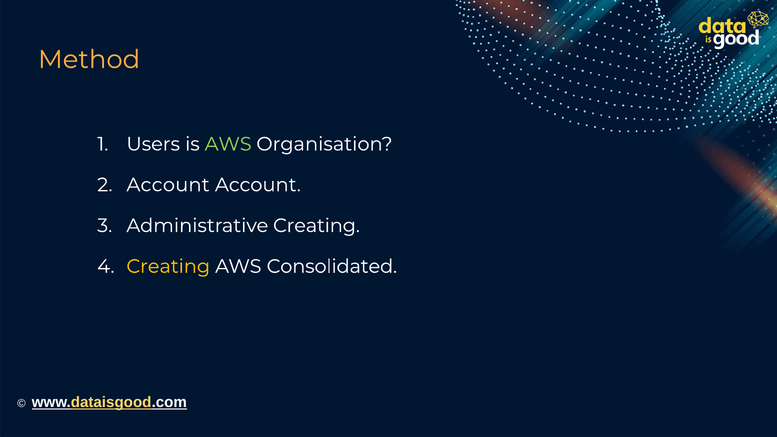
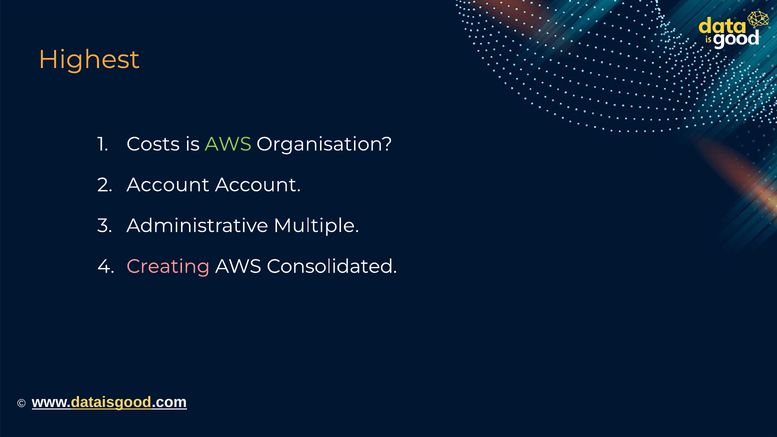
Method: Method -> Highest (89, 60)
Users: Users -> Costs (153, 144)
Administrative Creating: Creating -> Multiple (316, 226)
Creating colour: yellow -> pink (168, 266)
